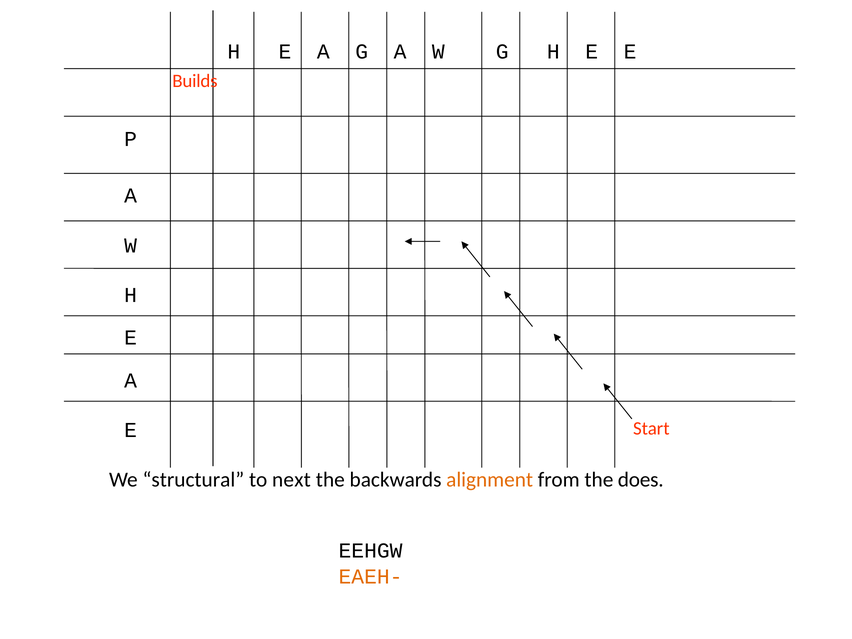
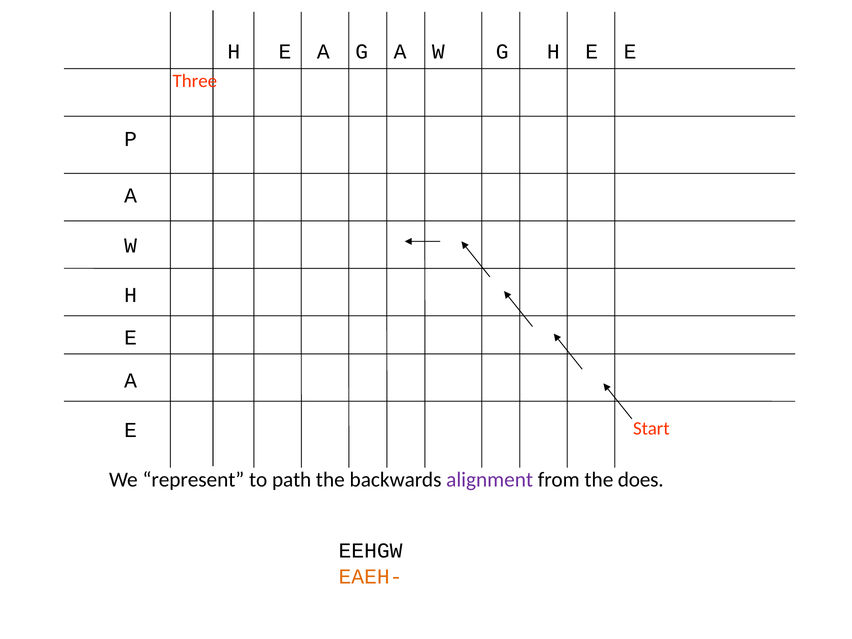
Builds: Builds -> Three (195, 81)
structural: structural -> represent (193, 480)
next: next -> path (292, 480)
alignment colour: orange -> purple (490, 480)
